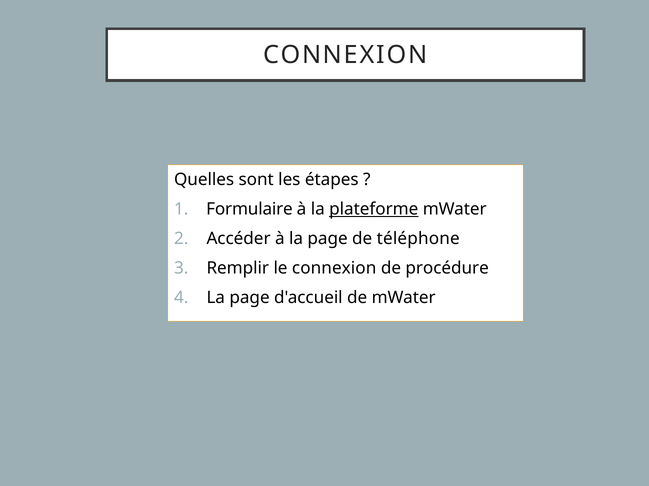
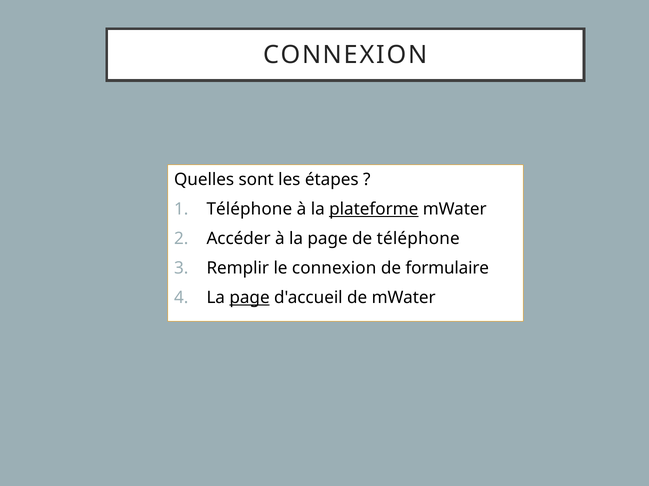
Formulaire: Formulaire -> Téléphone (249, 209)
procédure: procédure -> formulaire (447, 269)
page underline: none -> present (250, 298)
